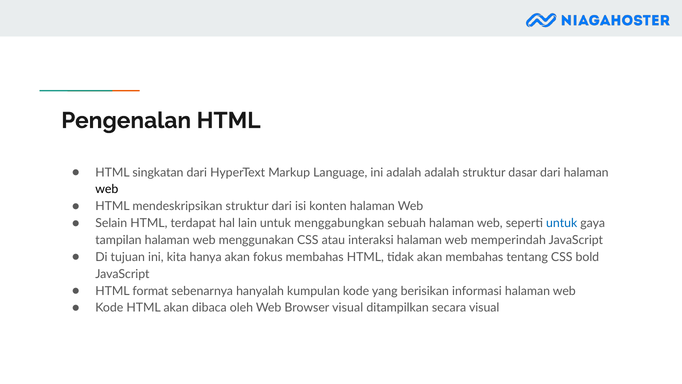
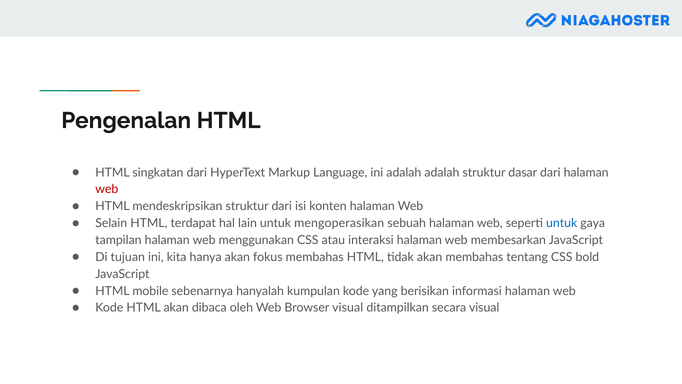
web colour: black -> red (107, 189)
menggabungkan: menggabungkan -> mengoperasikan (339, 223)
memperindah: memperindah -> membesarkan (508, 240)
format: format -> mobile (150, 291)
